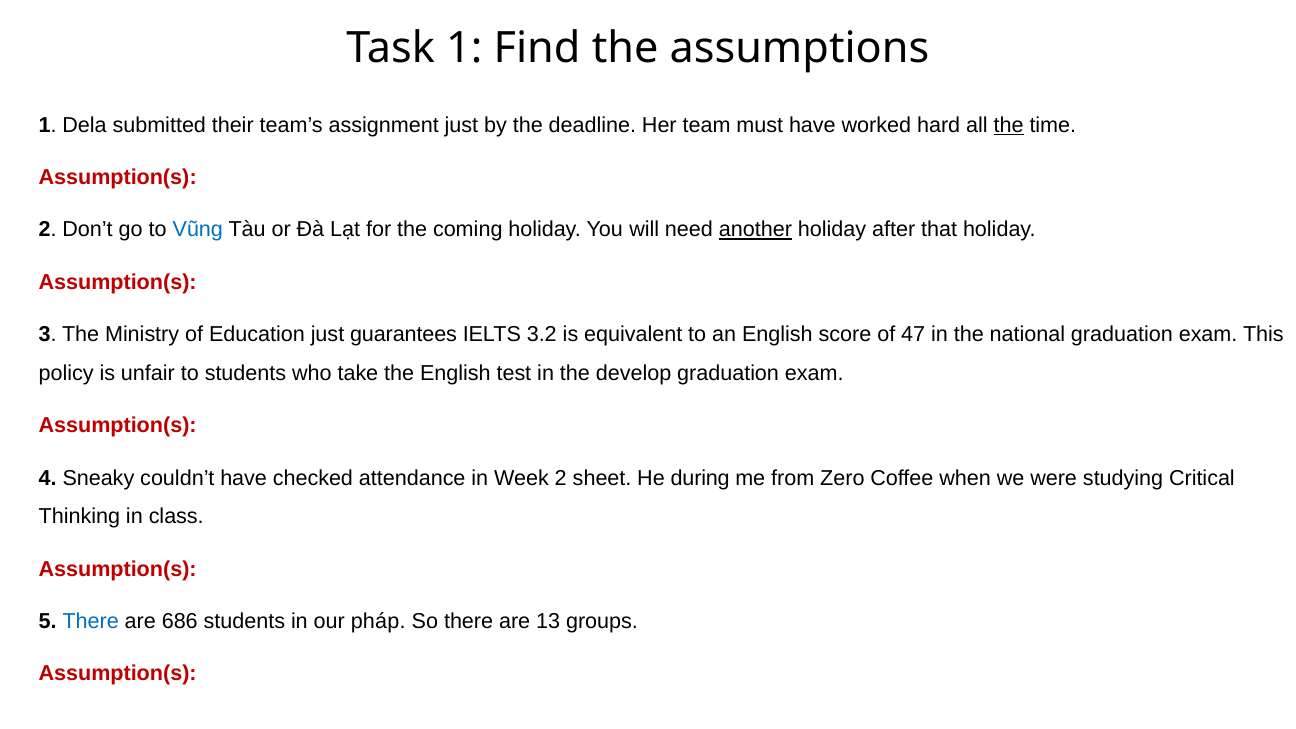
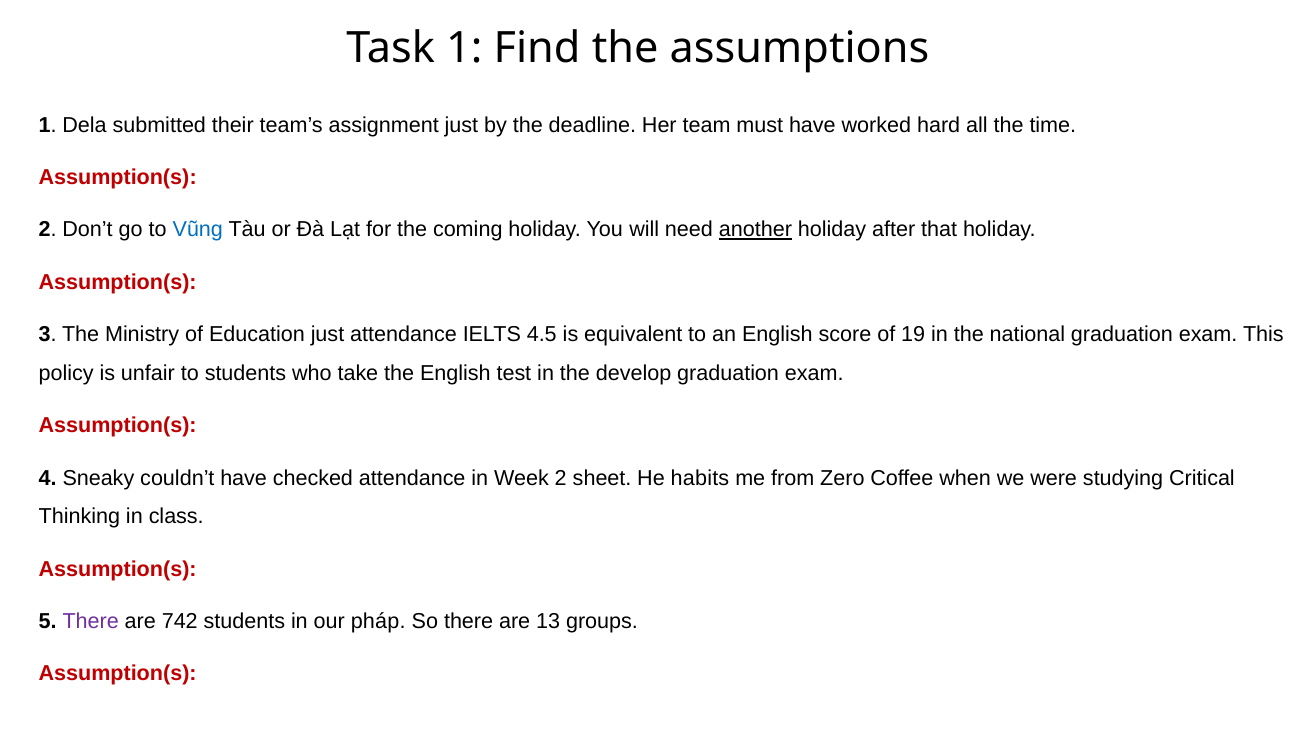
the underline: present -> none (1009, 125)
just guarantees: guarantees -> attendance (403, 334)
3.2: 3.2 -> 4.5 (542, 334)
47: 47 -> 19 (913, 334)
during: during -> habits (700, 478)
There colour: blue -> purple (91, 621)
686: 686 -> 742 (180, 621)
